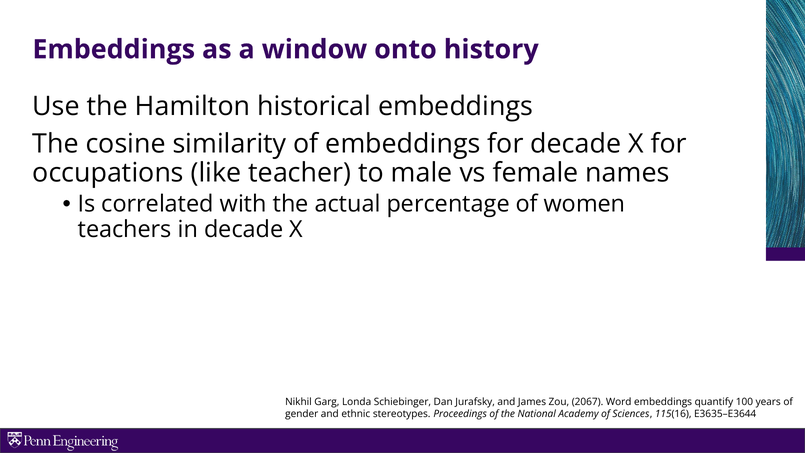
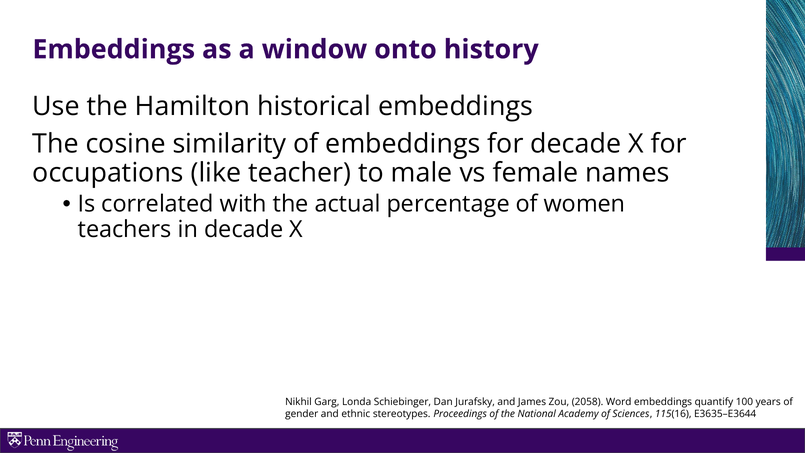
2067: 2067 -> 2058 (588, 402)
